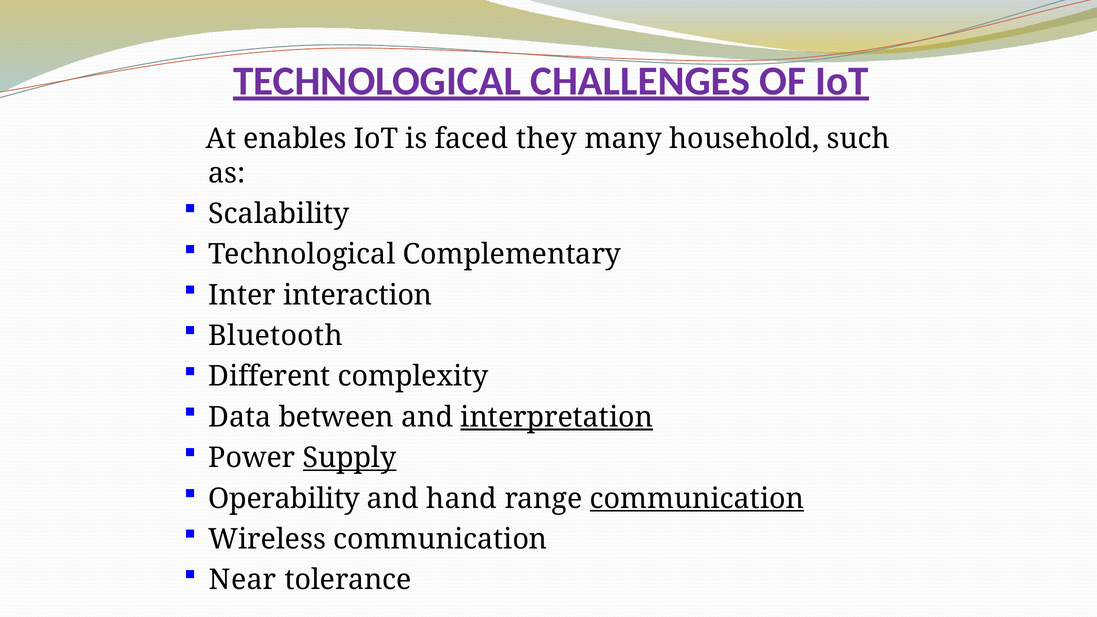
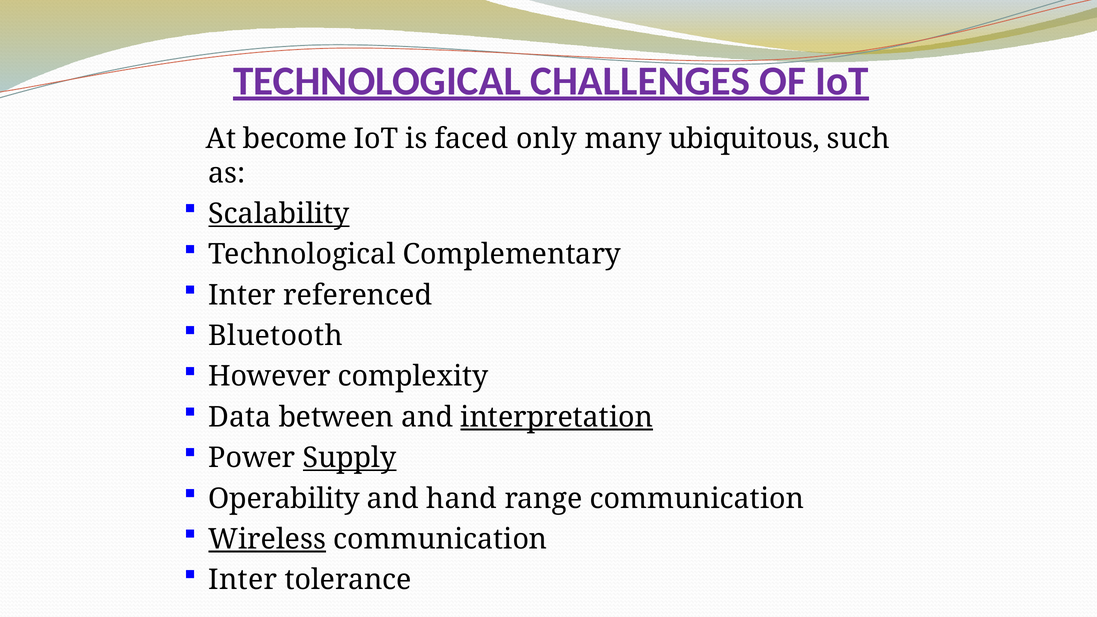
enables: enables -> become (295, 139)
they: they -> only (546, 139)
household: household -> ubiquitous (744, 139)
Scalability underline: none -> present (279, 214)
interaction: interaction -> referenced (358, 295)
Different: Different -> However (270, 377)
communication underline: present -> none (697, 499)
Wireless underline: none -> present (267, 539)
Near: Near -> Inter (243, 580)
